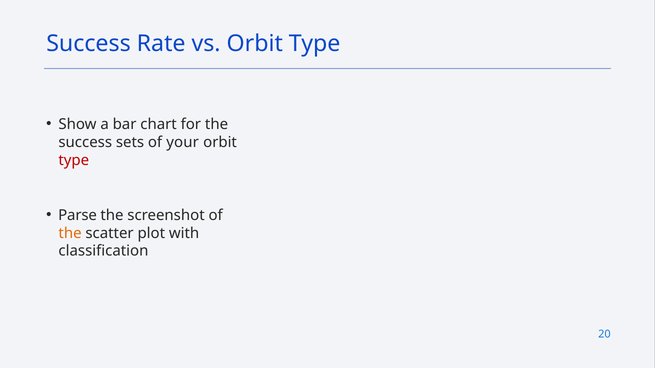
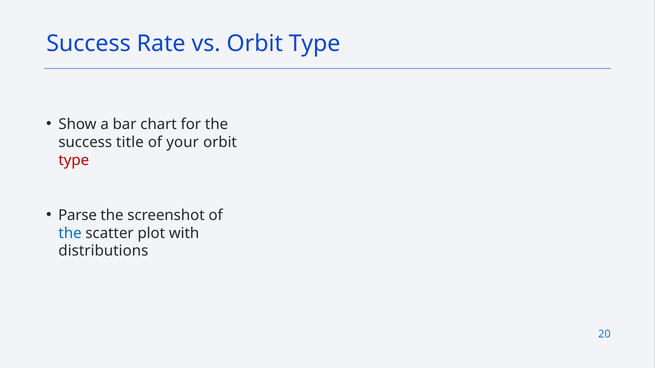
sets: sets -> title (130, 142)
the colour: orange -> blue (70, 233)
classification: classification -> distributions (103, 251)
